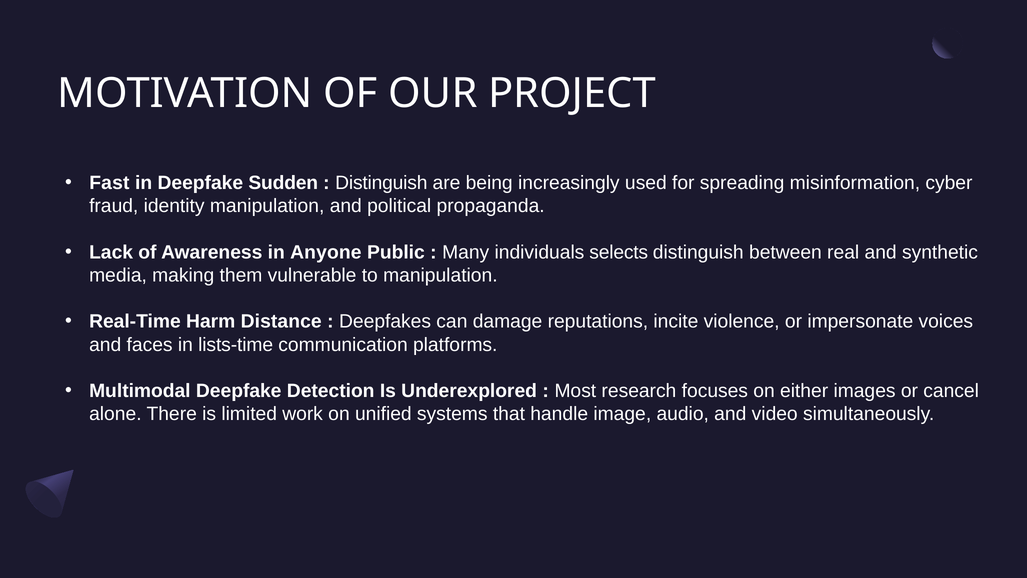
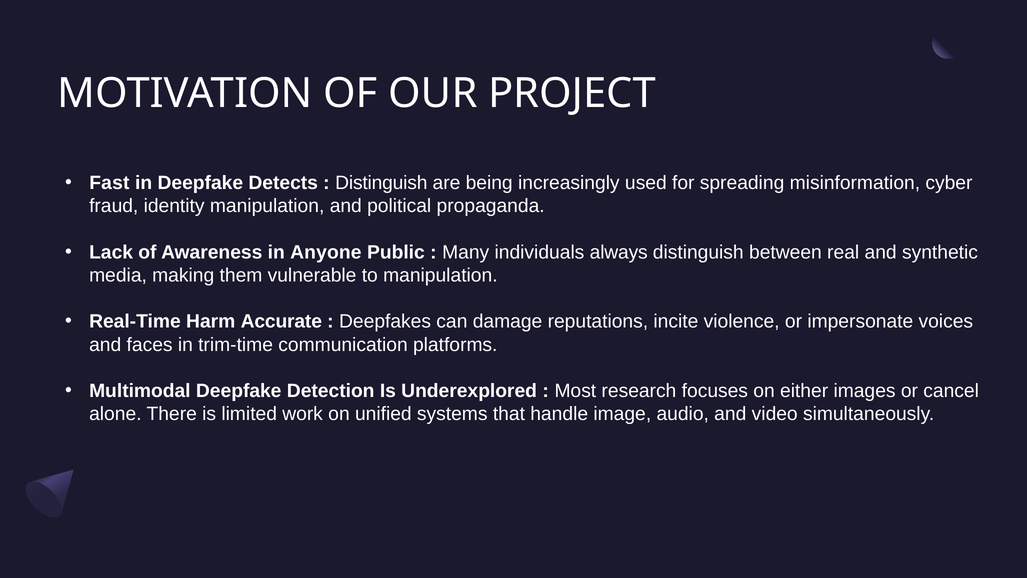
Sudden: Sudden -> Detects (283, 183)
selects: selects -> always (619, 252)
Distance: Distance -> Accurate (281, 321)
lists-time: lists-time -> trim-time (236, 345)
